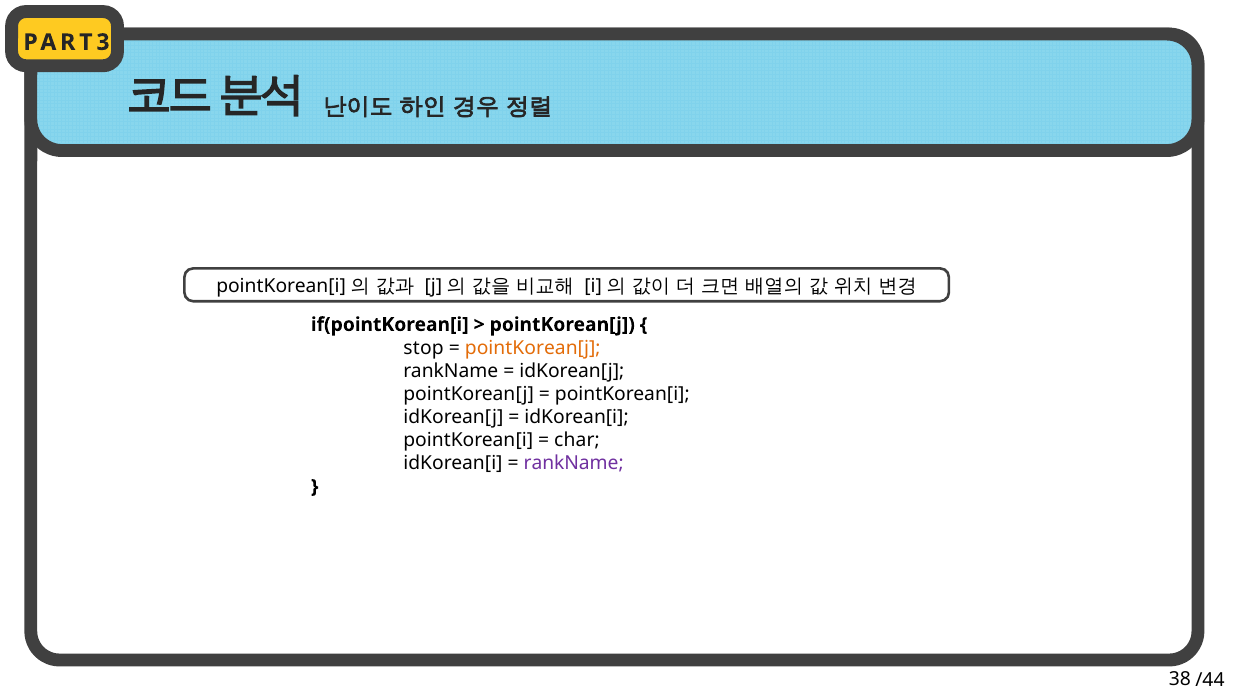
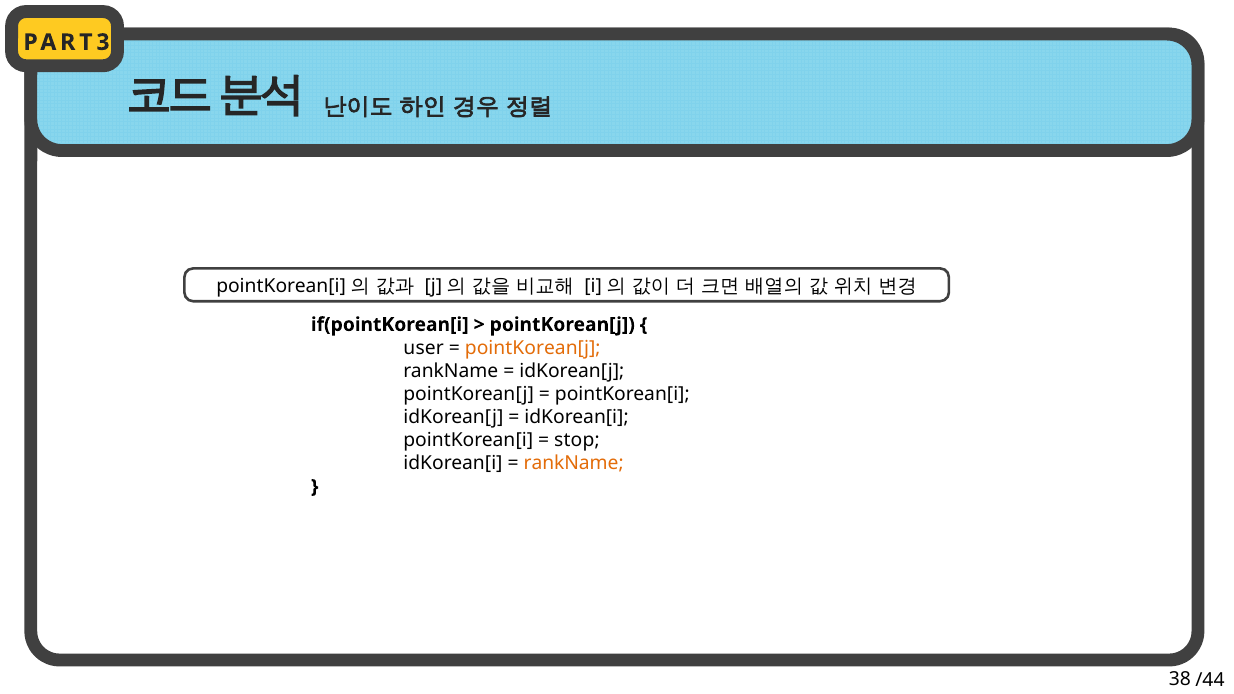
stop: stop -> user (424, 348)
char: char -> stop (577, 440)
rankName colour: purple -> orange (574, 463)
